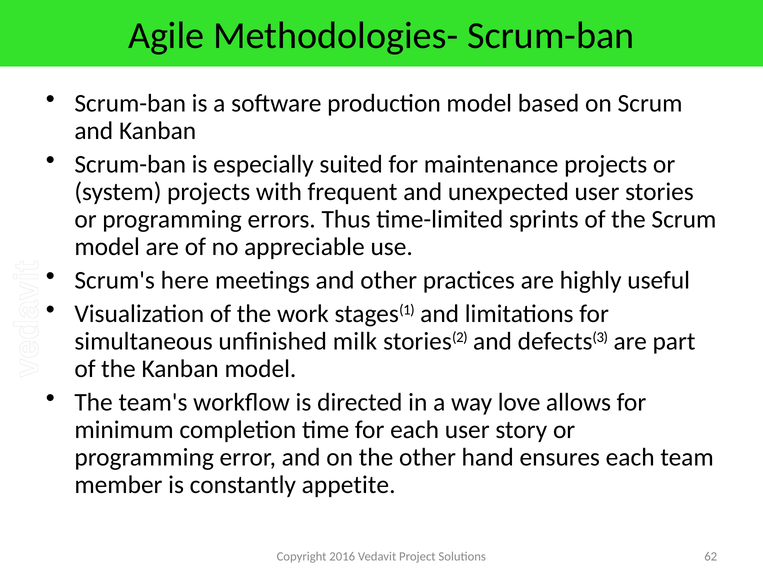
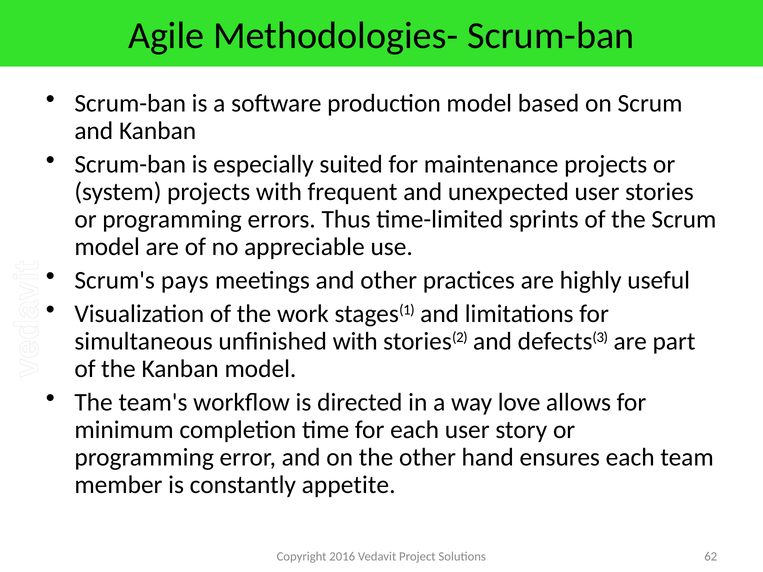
here: here -> pays (185, 280)
unfinished milk: milk -> with (355, 341)
